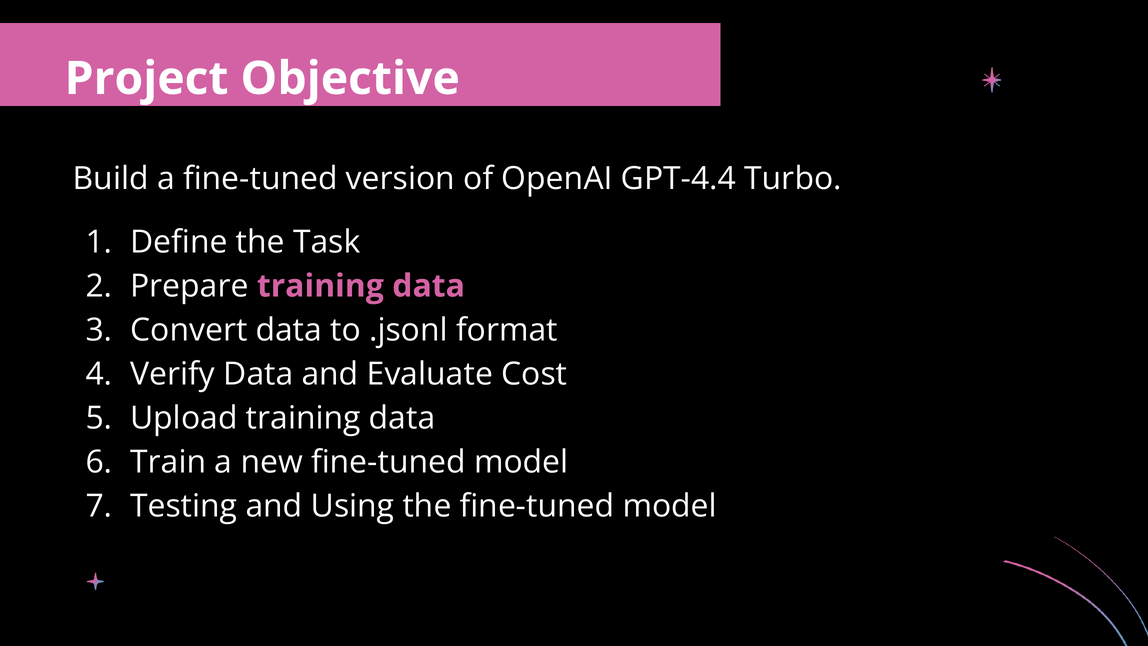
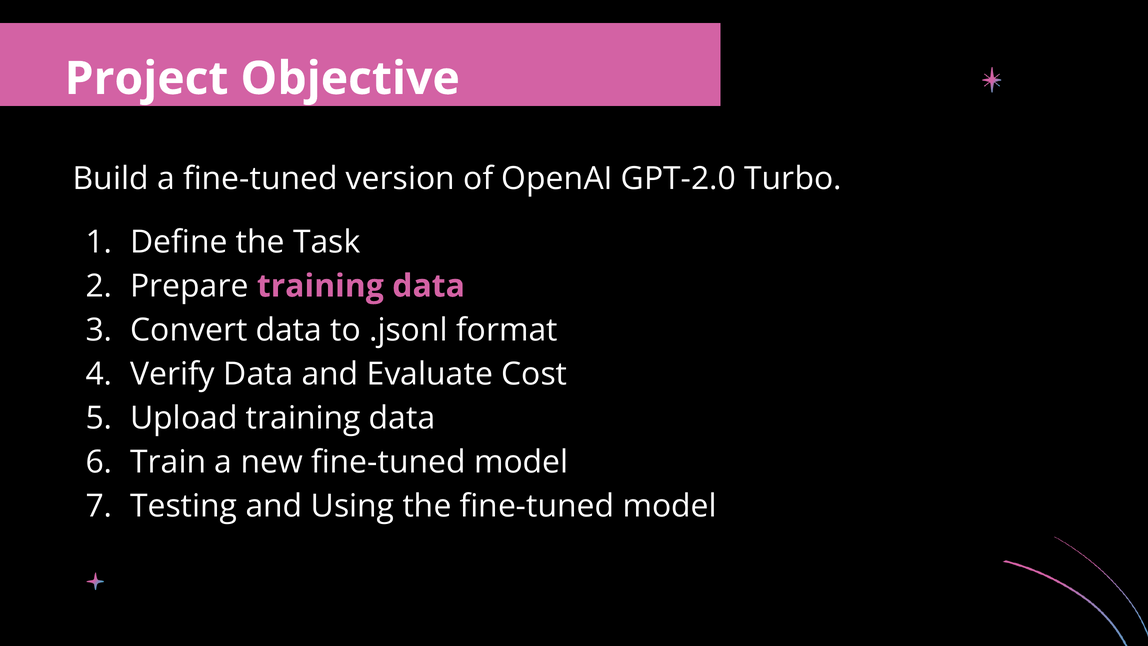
GPT-4.4: GPT-4.4 -> GPT-2.0 (678, 179)
